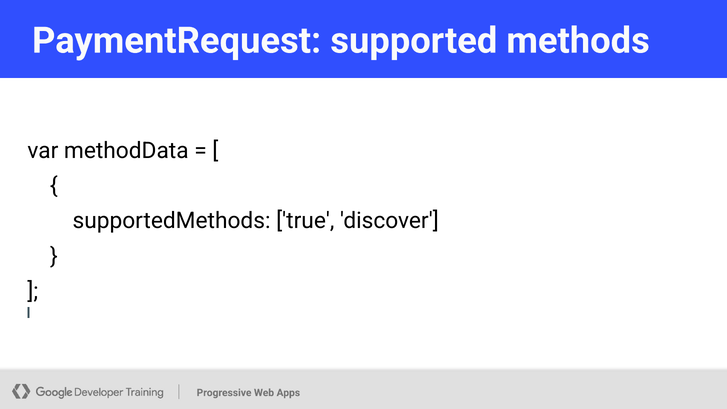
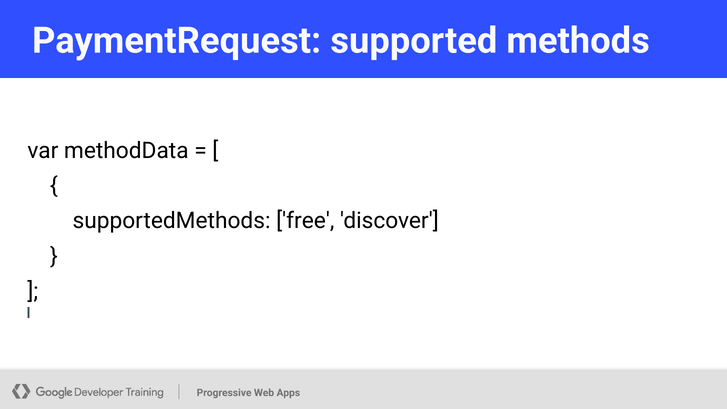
true: true -> free (305, 221)
